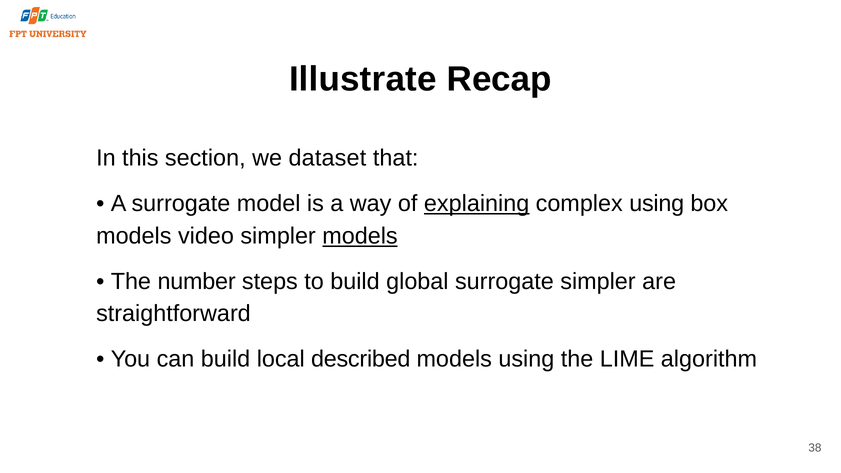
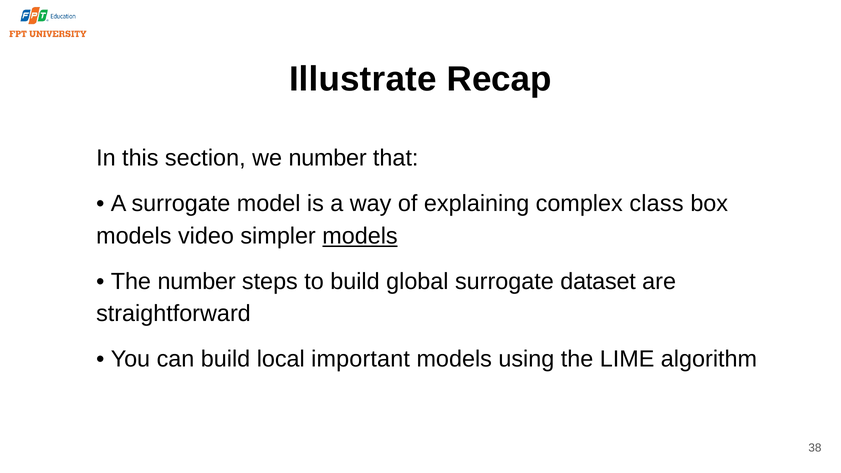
we dataset: dataset -> number (328, 158)
explaining underline: present -> none (477, 204)
complex using: using -> class (656, 204)
surrogate simpler: simpler -> dataset (598, 282)
described: described -> important (361, 359)
